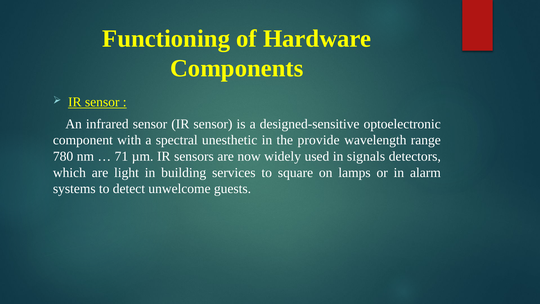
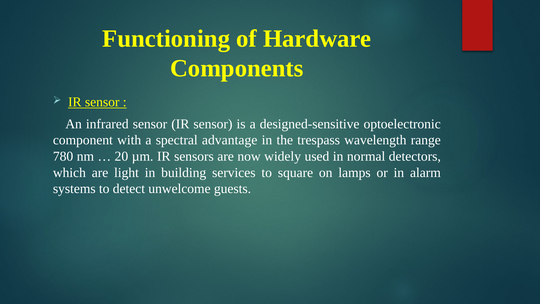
unesthetic: unesthetic -> advantage (230, 140)
provide: provide -> trespass (319, 140)
71: 71 -> 20 (121, 156)
signals: signals -> normal (366, 156)
